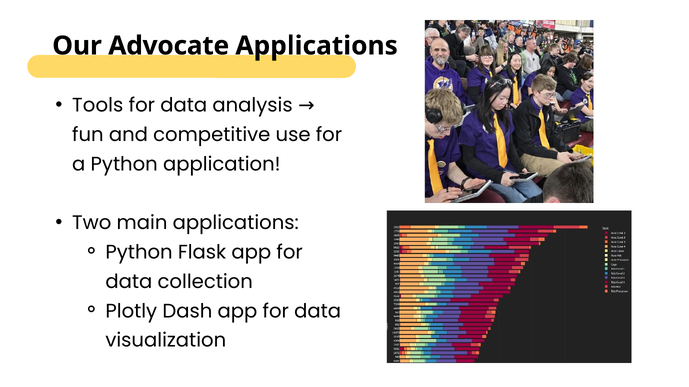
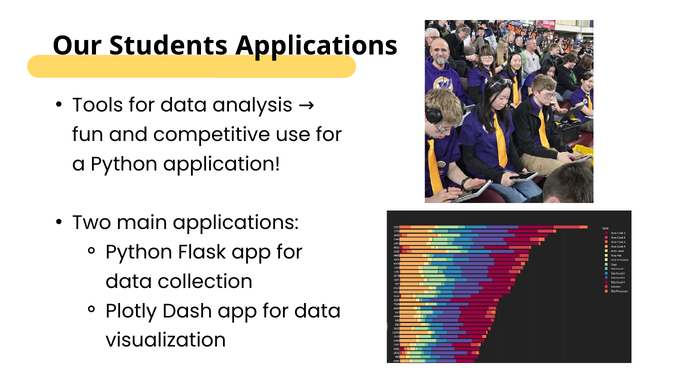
Advocate: Advocate -> Students (168, 46)
